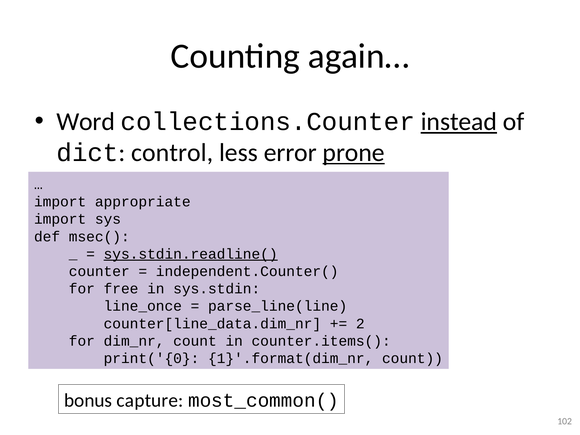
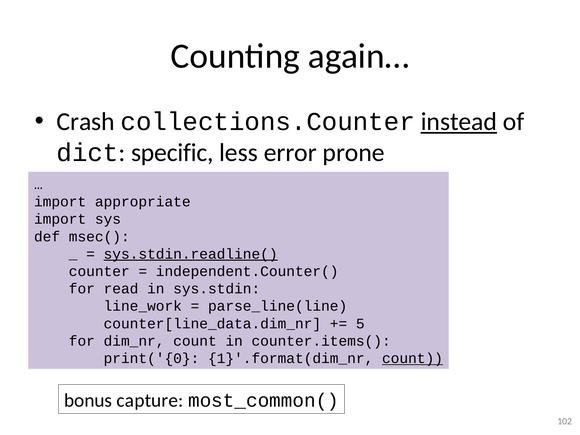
Word: Word -> Crash (86, 122)
control: control -> specific (172, 153)
prone underline: present -> none (354, 153)
free: free -> read (121, 289)
line_once: line_once -> line_work (143, 306)
2: 2 -> 5 (360, 324)
count underline: none -> present (412, 358)
